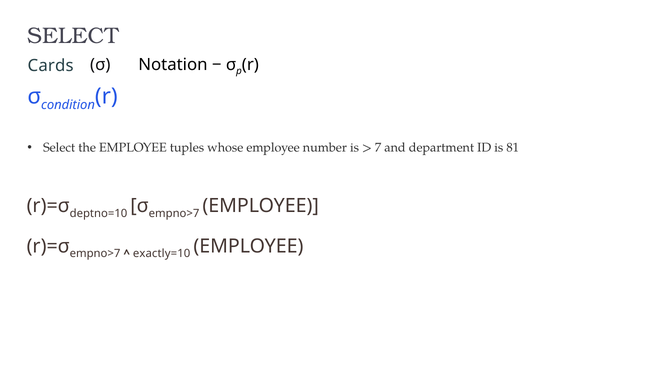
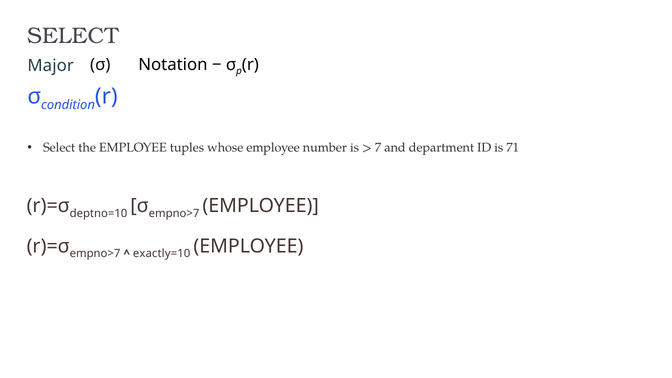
Cards: Cards -> Major (51, 66)
81: 81 -> 71 (513, 148)
